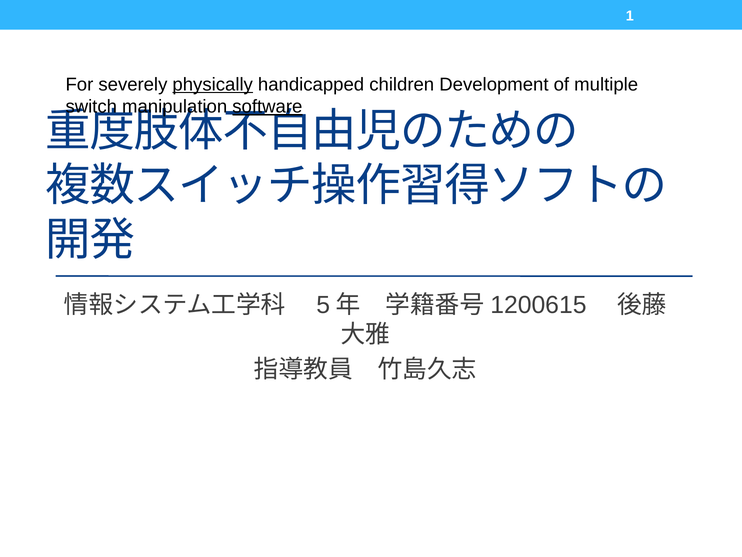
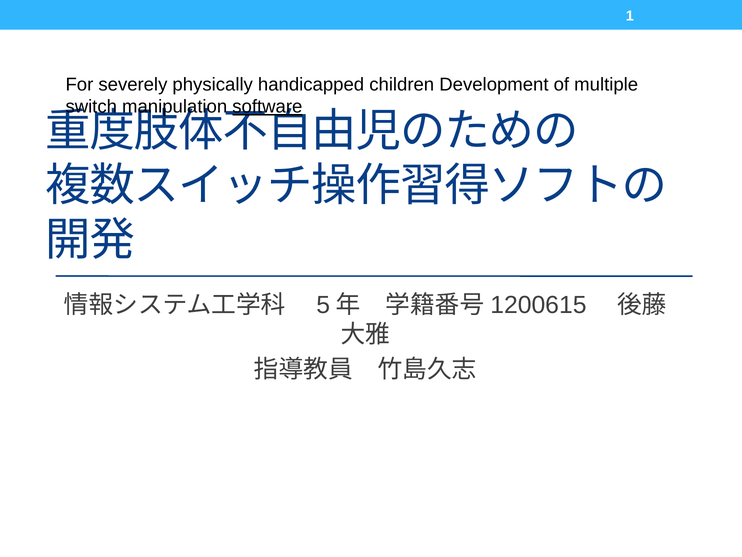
physically underline: present -> none (213, 84)
